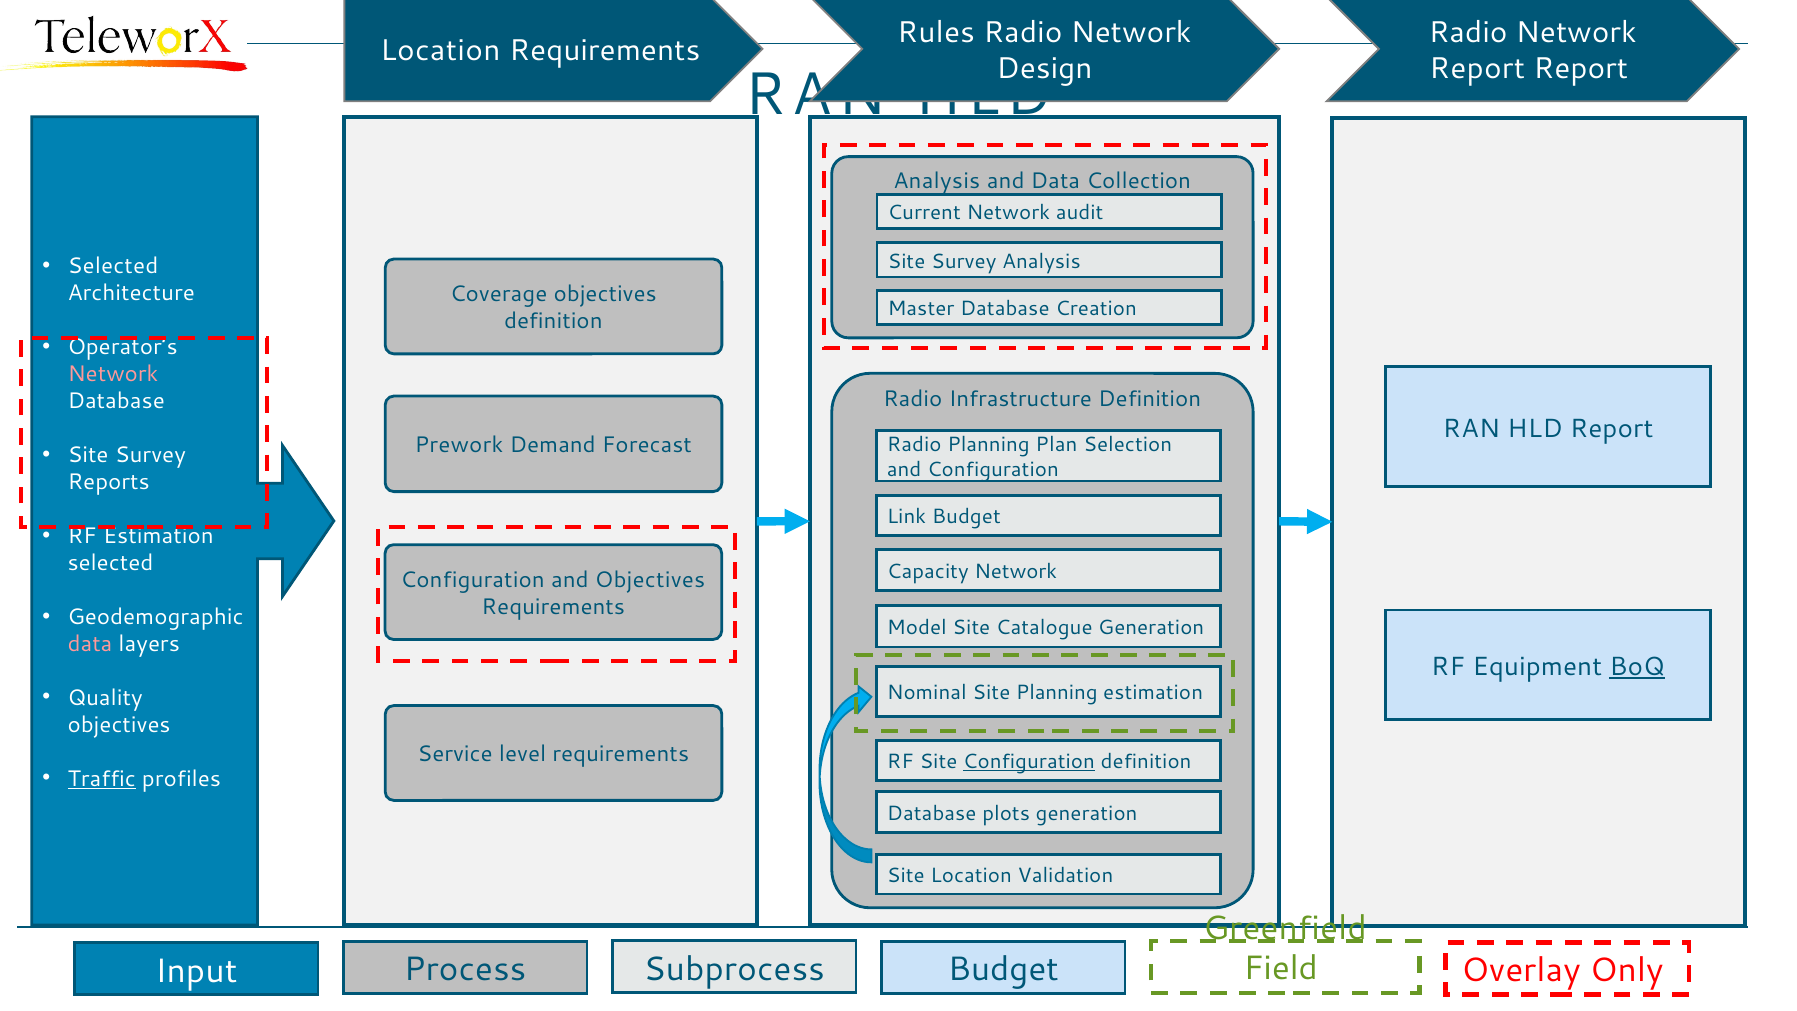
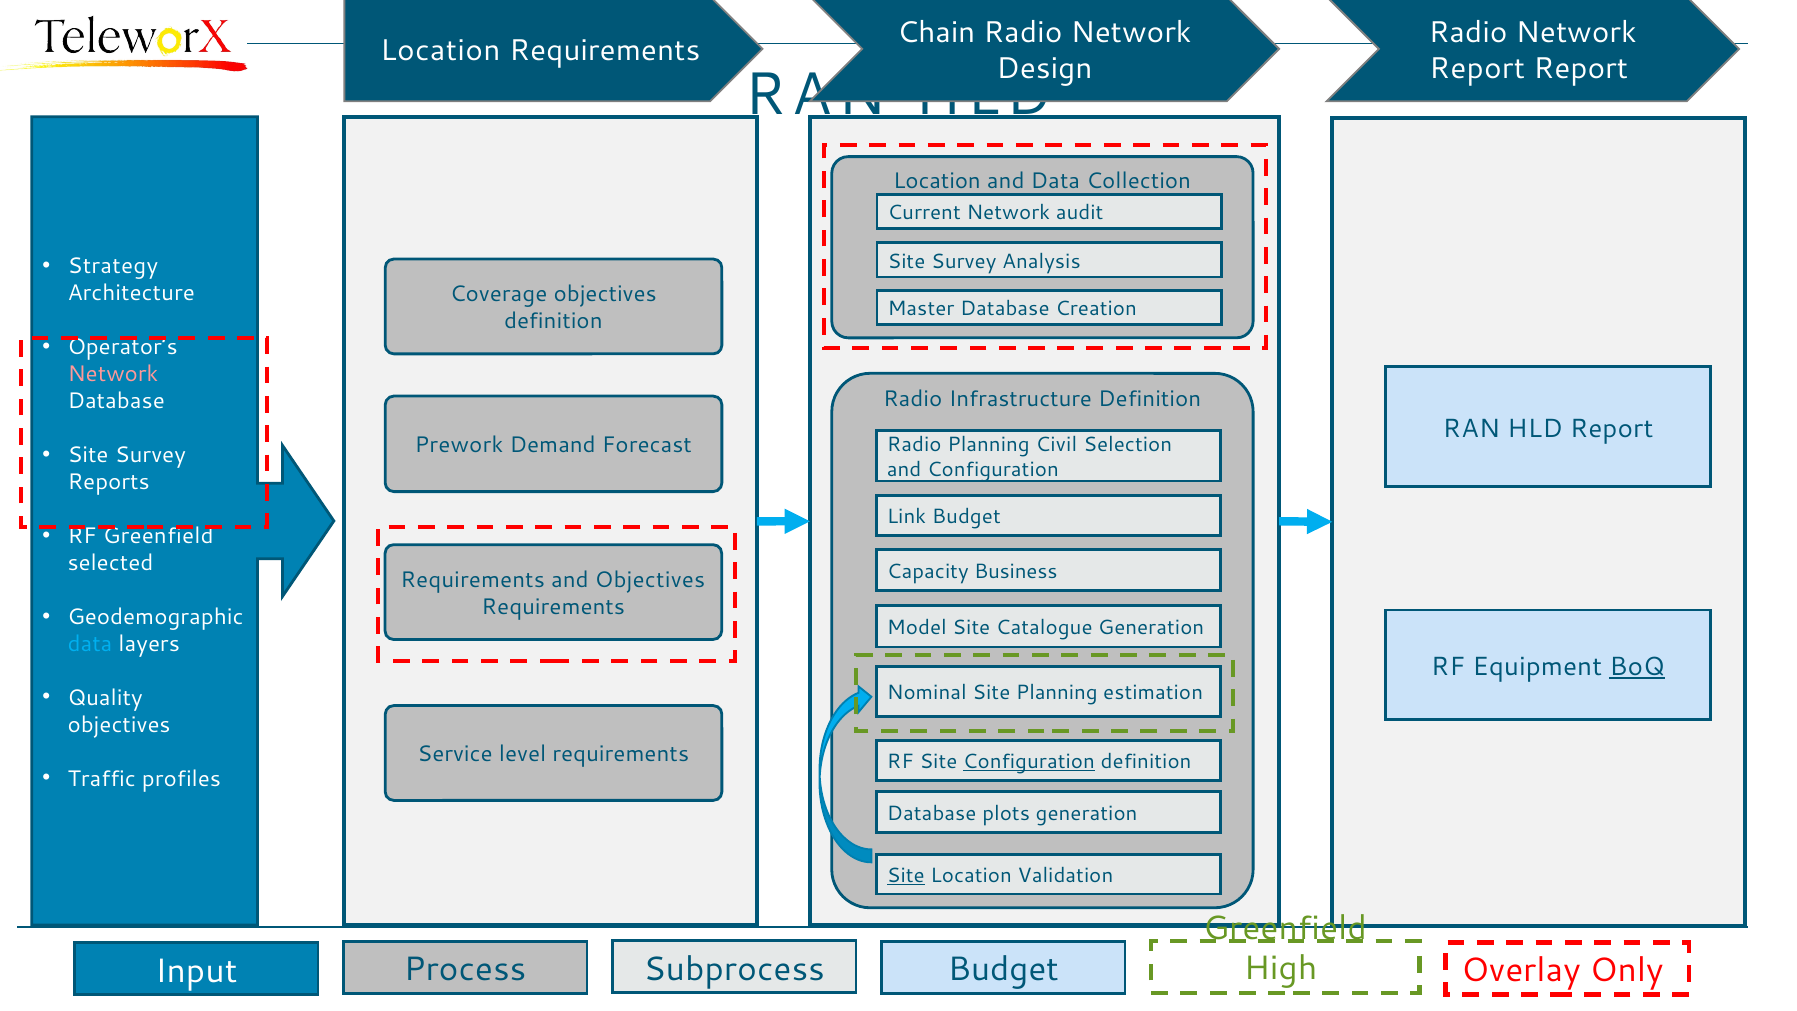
Rules: Rules -> Chain (936, 33)
Analysis: Analysis -> Location (937, 181)
Selected: Selected -> Strategy (113, 266)
Plan: Plan -> Civil (1056, 445)
RF Estimation: Estimation -> Greenfield (158, 536)
Capacity Network: Network -> Business (1016, 571)
Configuration: Configuration -> Requirements (473, 580)
data colour: pink -> light blue (90, 644)
Traffic underline: present -> none (102, 778)
Site underline: none -> present (906, 875)
Field: Field -> High (1281, 968)
